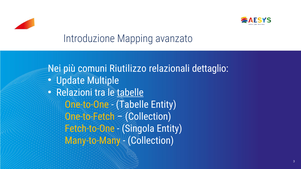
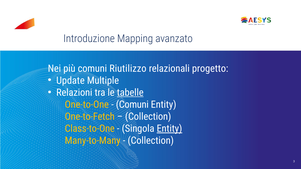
dettaglio: dettaglio -> progetto (210, 69)
Tabelle: Tabelle -> Comuni (132, 105)
Fetch-to-One: Fetch-to-One -> Class-to-One (90, 129)
Entity underline: none -> present (169, 129)
